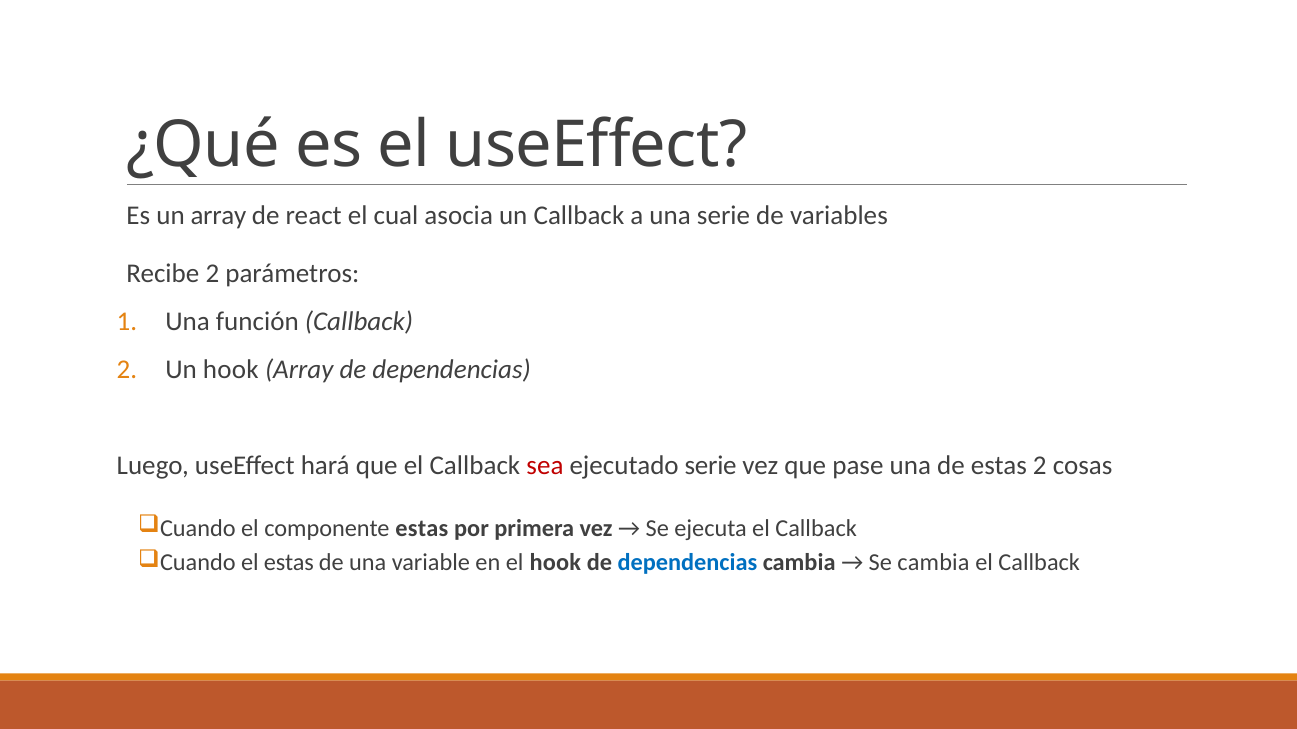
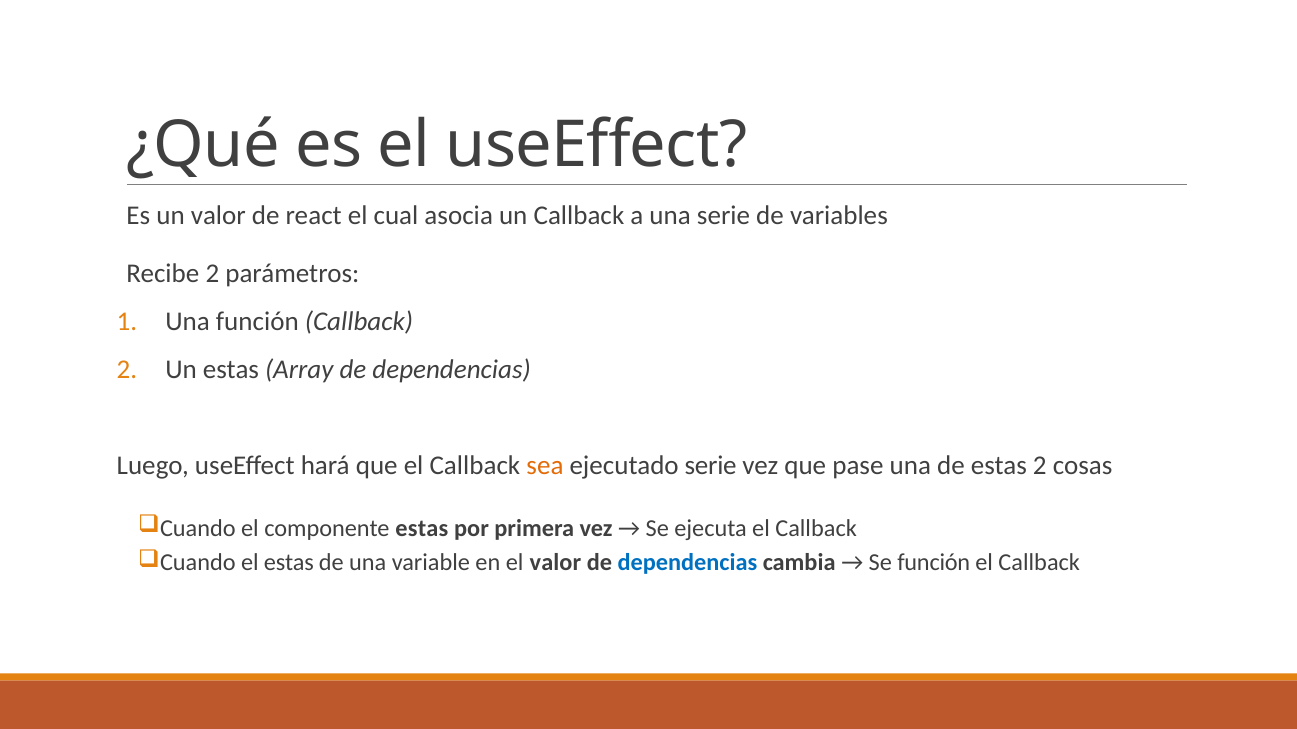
un array: array -> valor (218, 216)
Un hook: hook -> estas (231, 370)
sea colour: red -> orange (545, 466)
el hook: hook -> valor (555, 563)
Se cambia: cambia -> función (934, 563)
